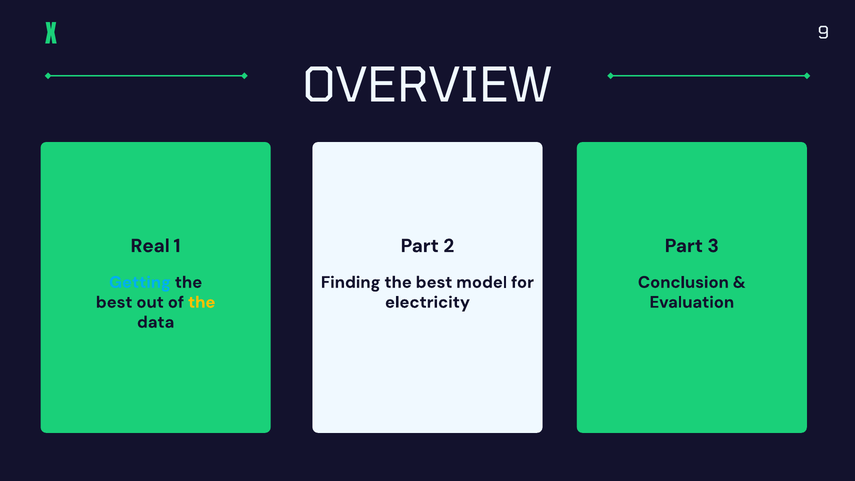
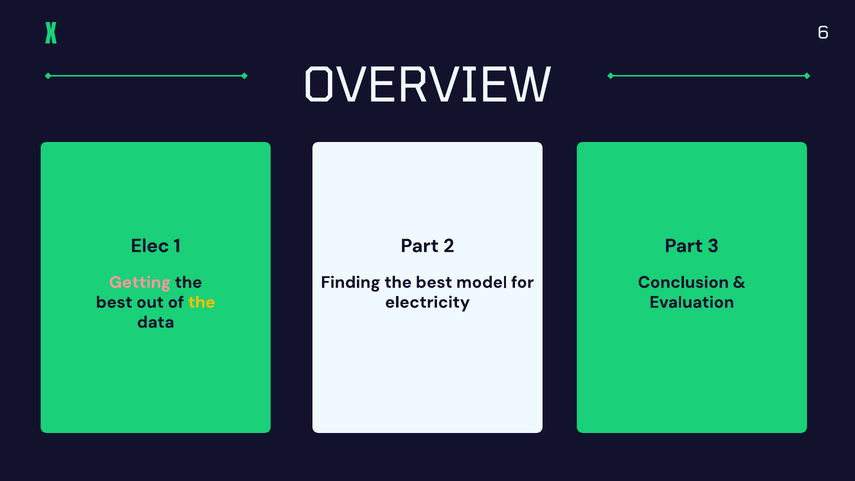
9: 9 -> 6 (823, 33)
Real: Real -> Elec (150, 246)
Getting colour: light blue -> pink (140, 282)
